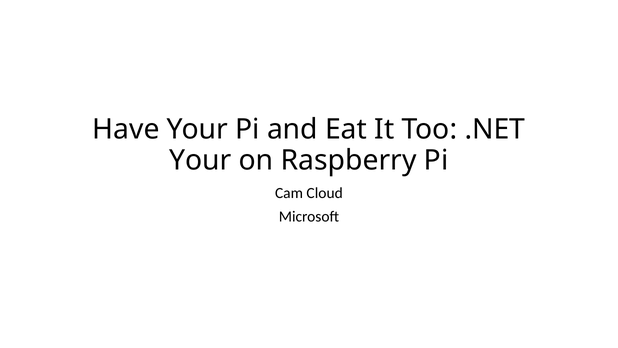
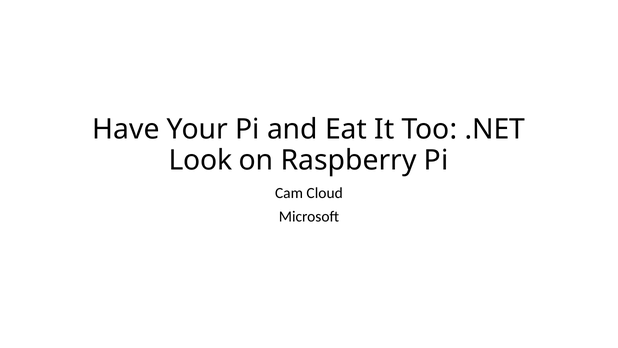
Your: Your -> Look (201, 160)
